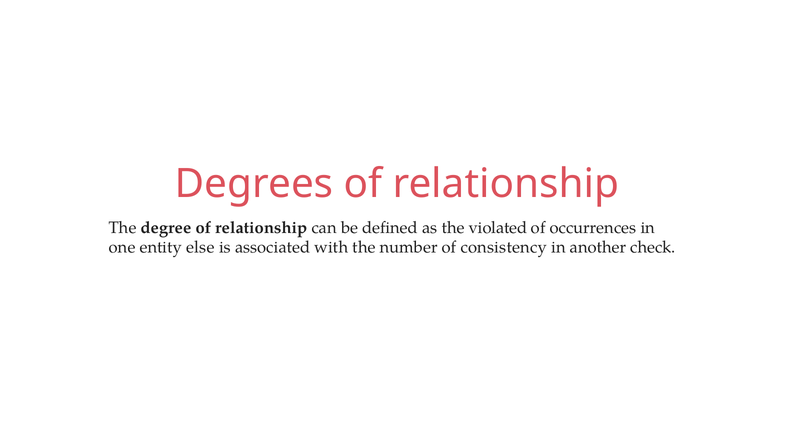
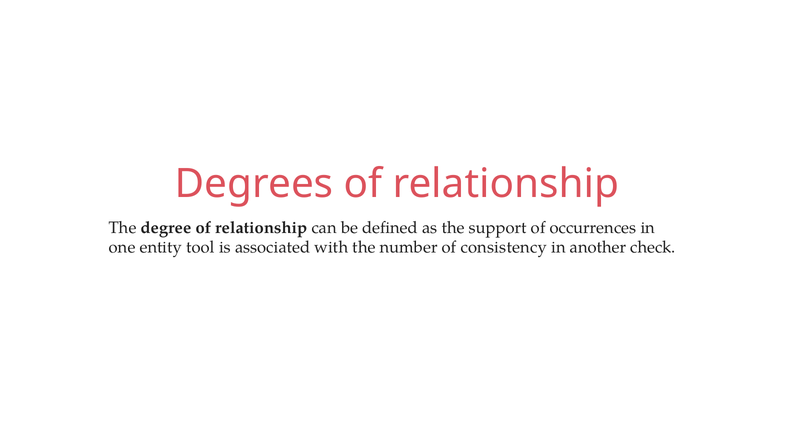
violated: violated -> support (498, 227)
else: else -> tool (200, 247)
